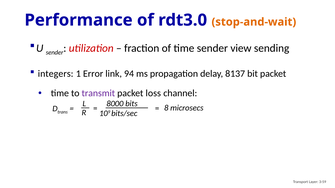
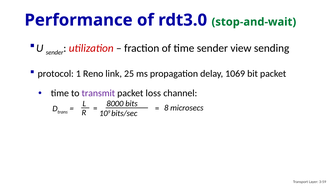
stop-and-wait colour: orange -> green (254, 22)
integers: integers -> protocol (56, 74)
Error: Error -> Reno (93, 74)
94: 94 -> 25 (129, 74)
8137: 8137 -> 1069 (235, 74)
